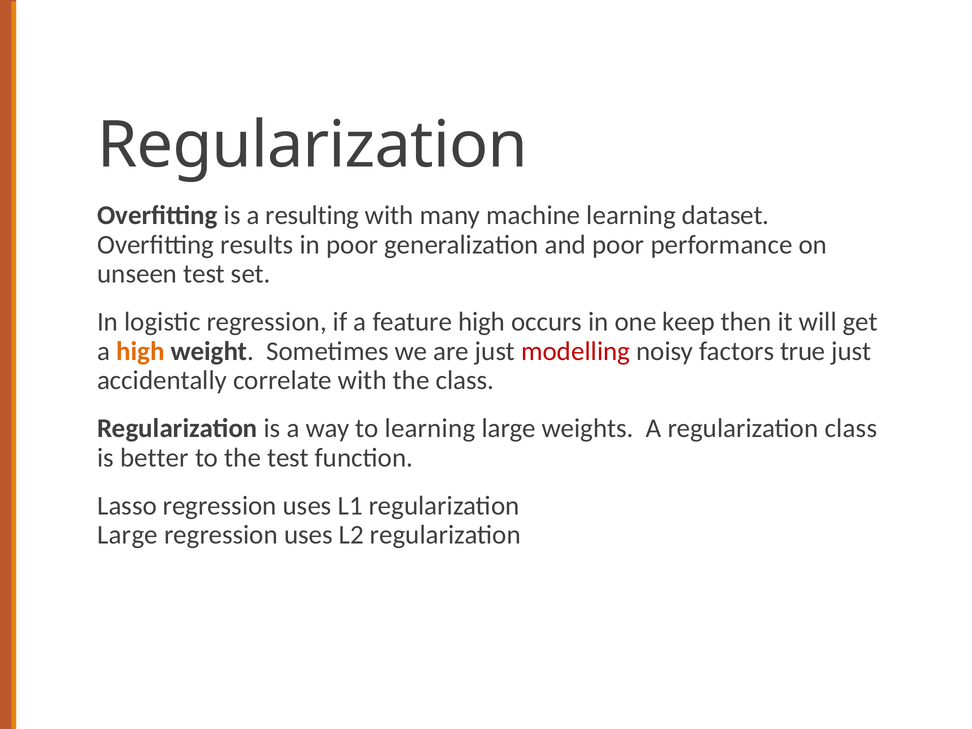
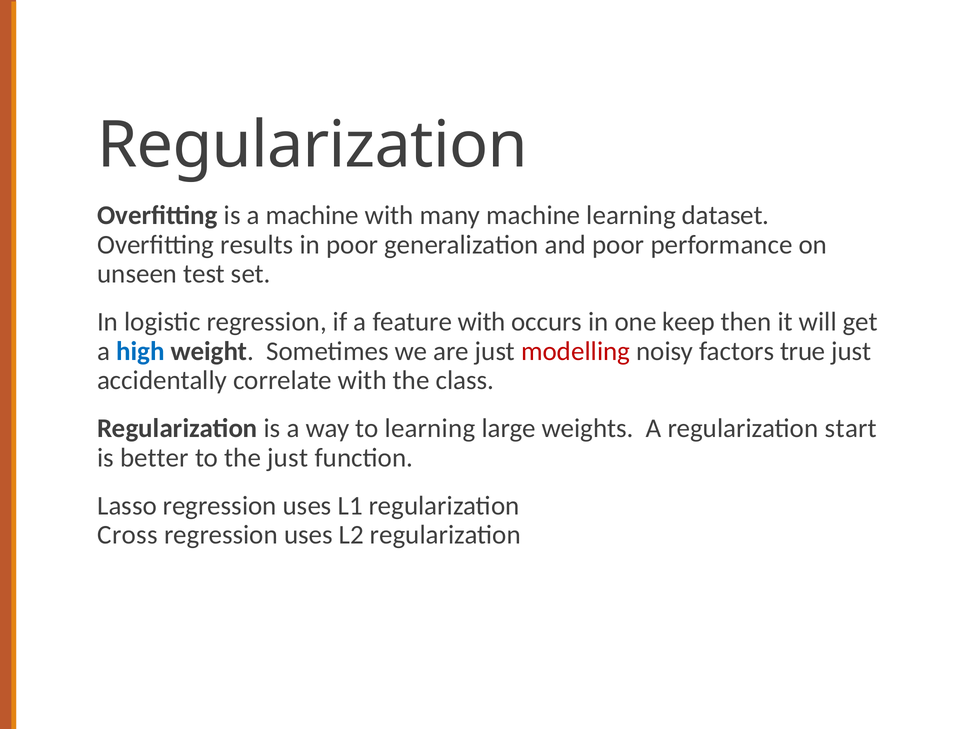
a resulting: resulting -> machine (312, 216)
feature high: high -> with (482, 322)
high colour: orange -> blue (140, 351)
regularization class: class -> start (851, 429)
the test: test -> just (288, 458)
Large: Large -> Cross (128, 535)
